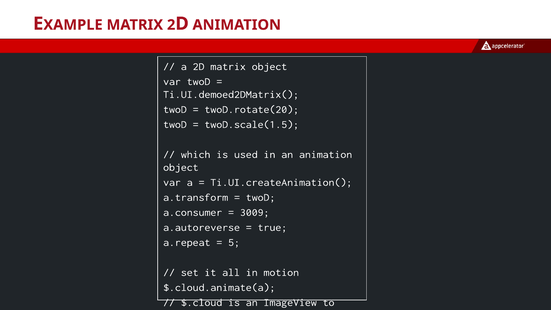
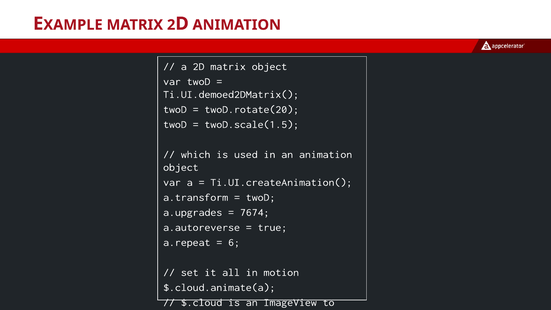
a.consumer: a.consumer -> a.upgrades (193, 212)
3009: 3009 -> 7674 (255, 212)
5: 5 -> 6 (234, 242)
